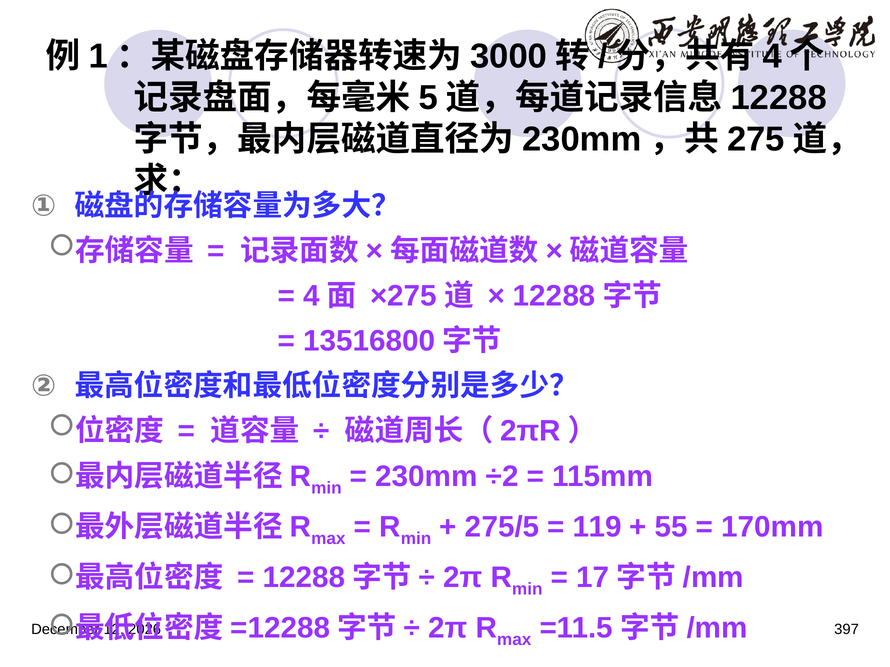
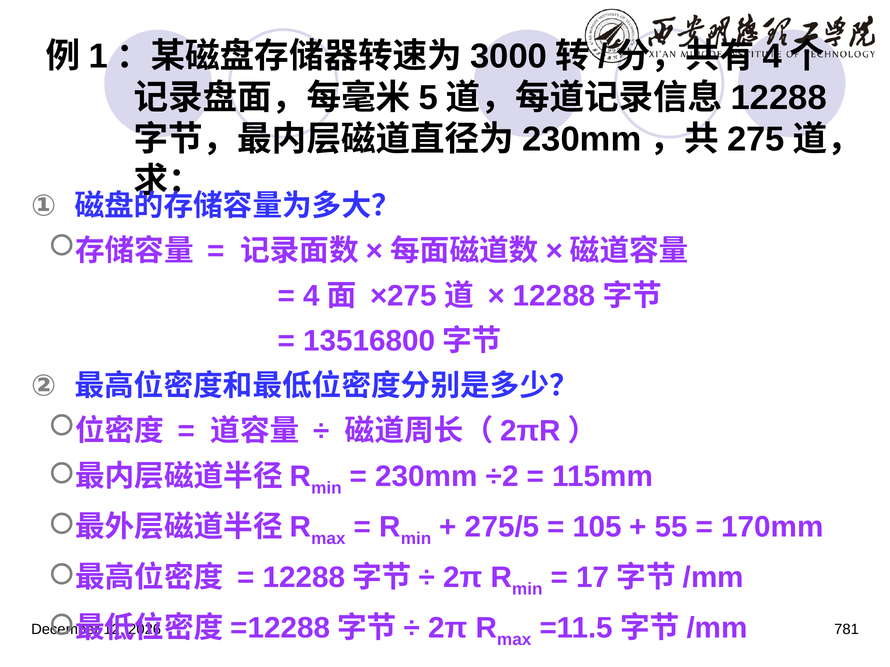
119: 119 -> 105 (597, 527)
397: 397 -> 781 (847, 630)
